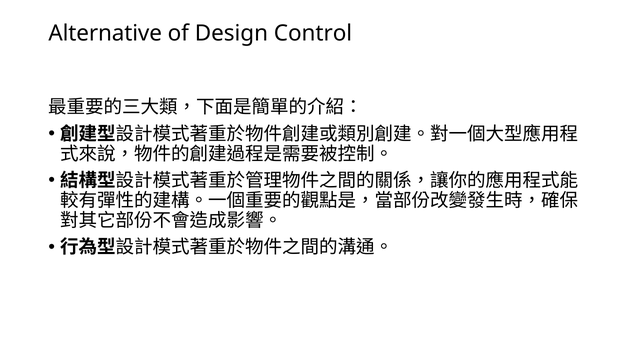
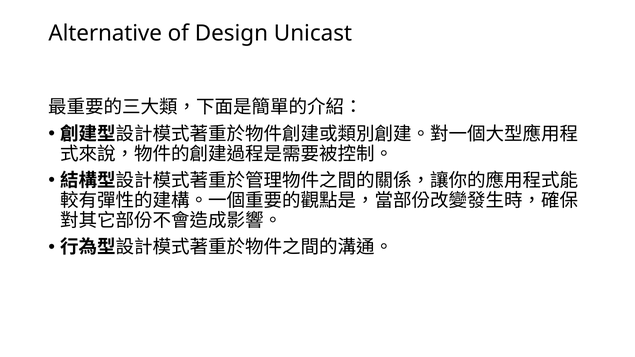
Control: Control -> Unicast (313, 33)
